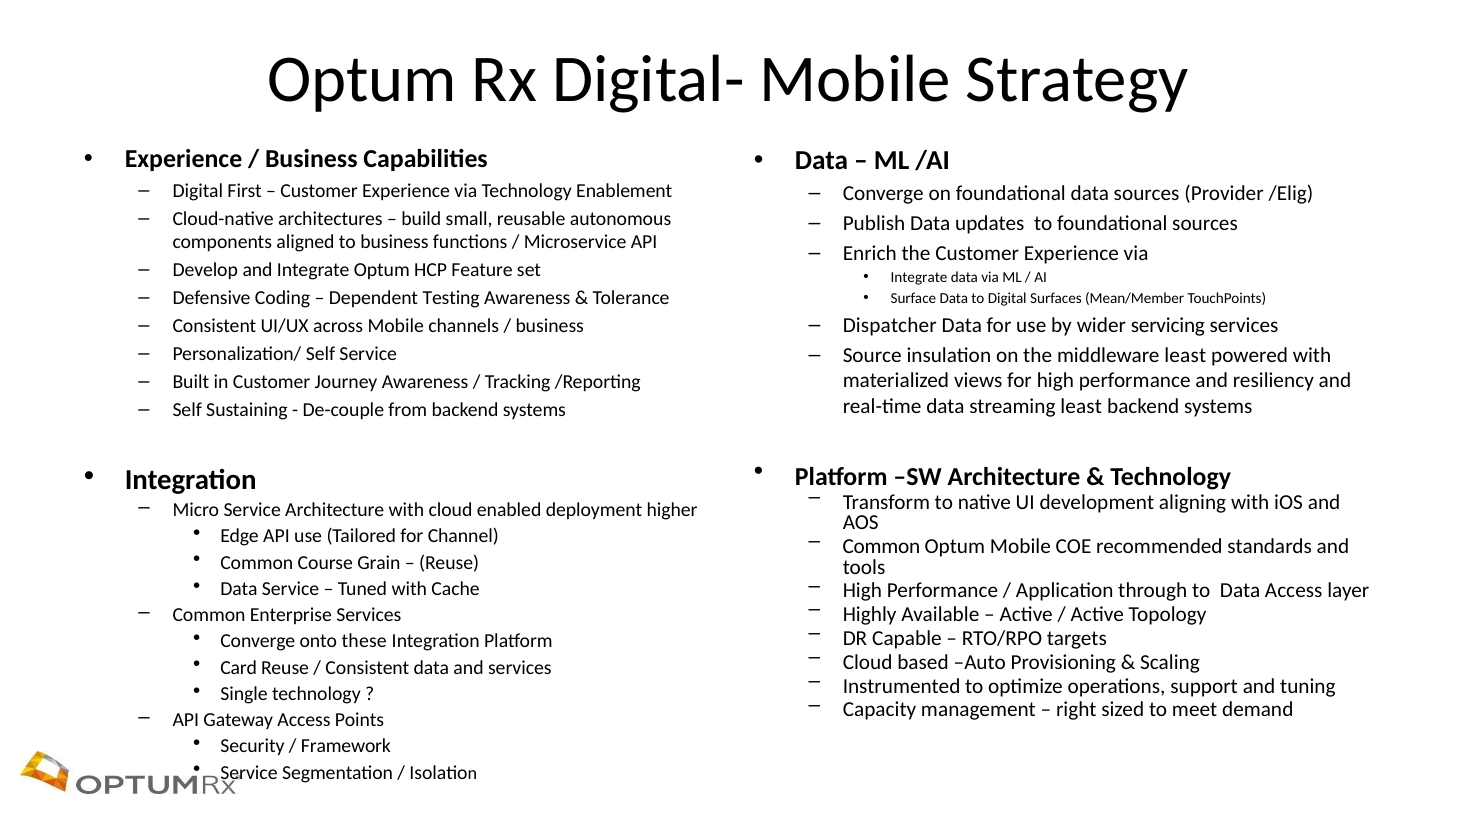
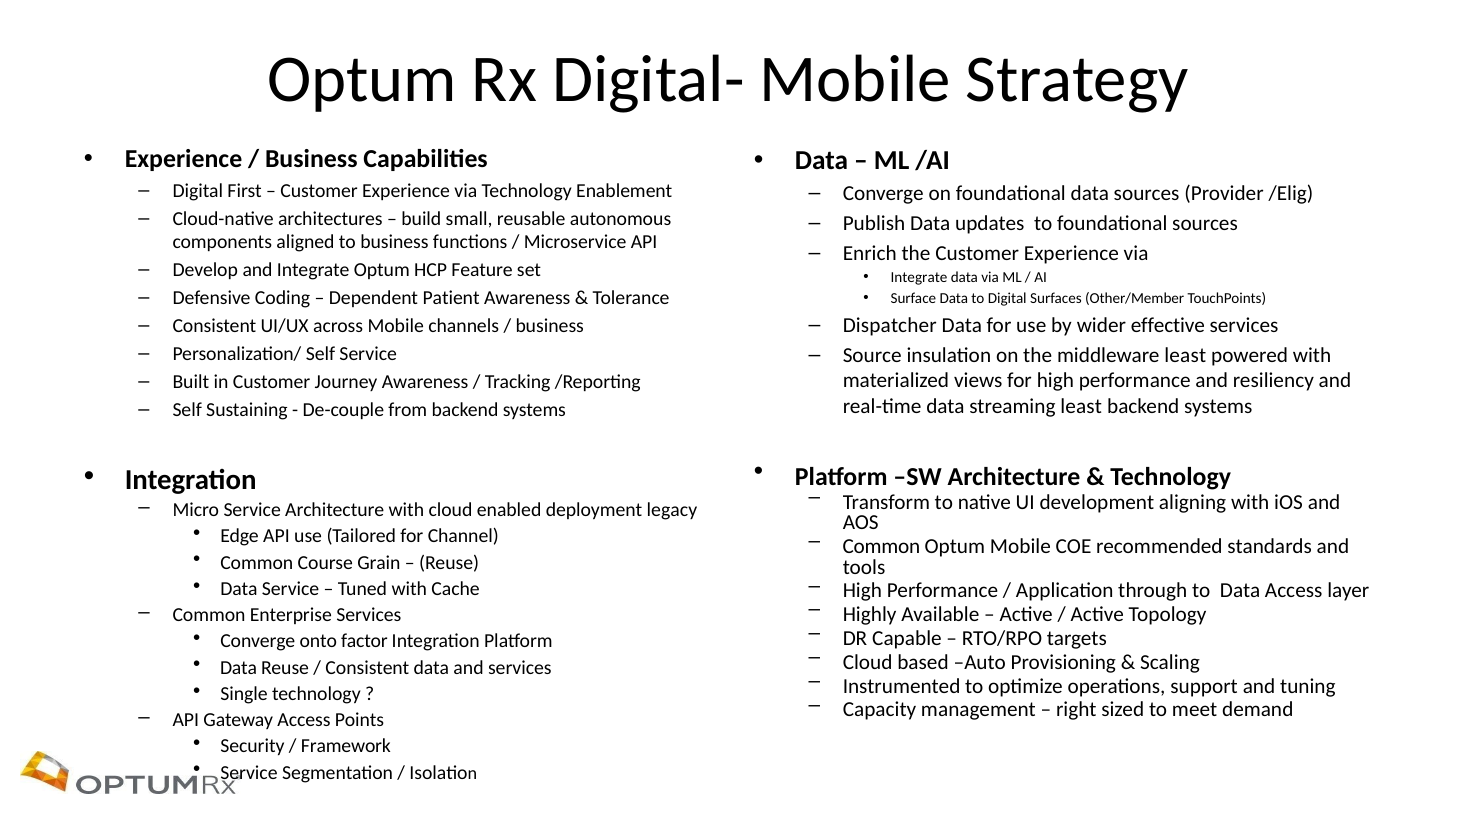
Testing: Testing -> Patient (451, 298)
Mean/Member: Mean/Member -> Other/Member (1135, 299)
servicing: servicing -> effective (1168, 325)
higher: higher -> legacy (672, 510)
these: these -> factor (364, 641)
Card: Card -> Data (239, 667)
